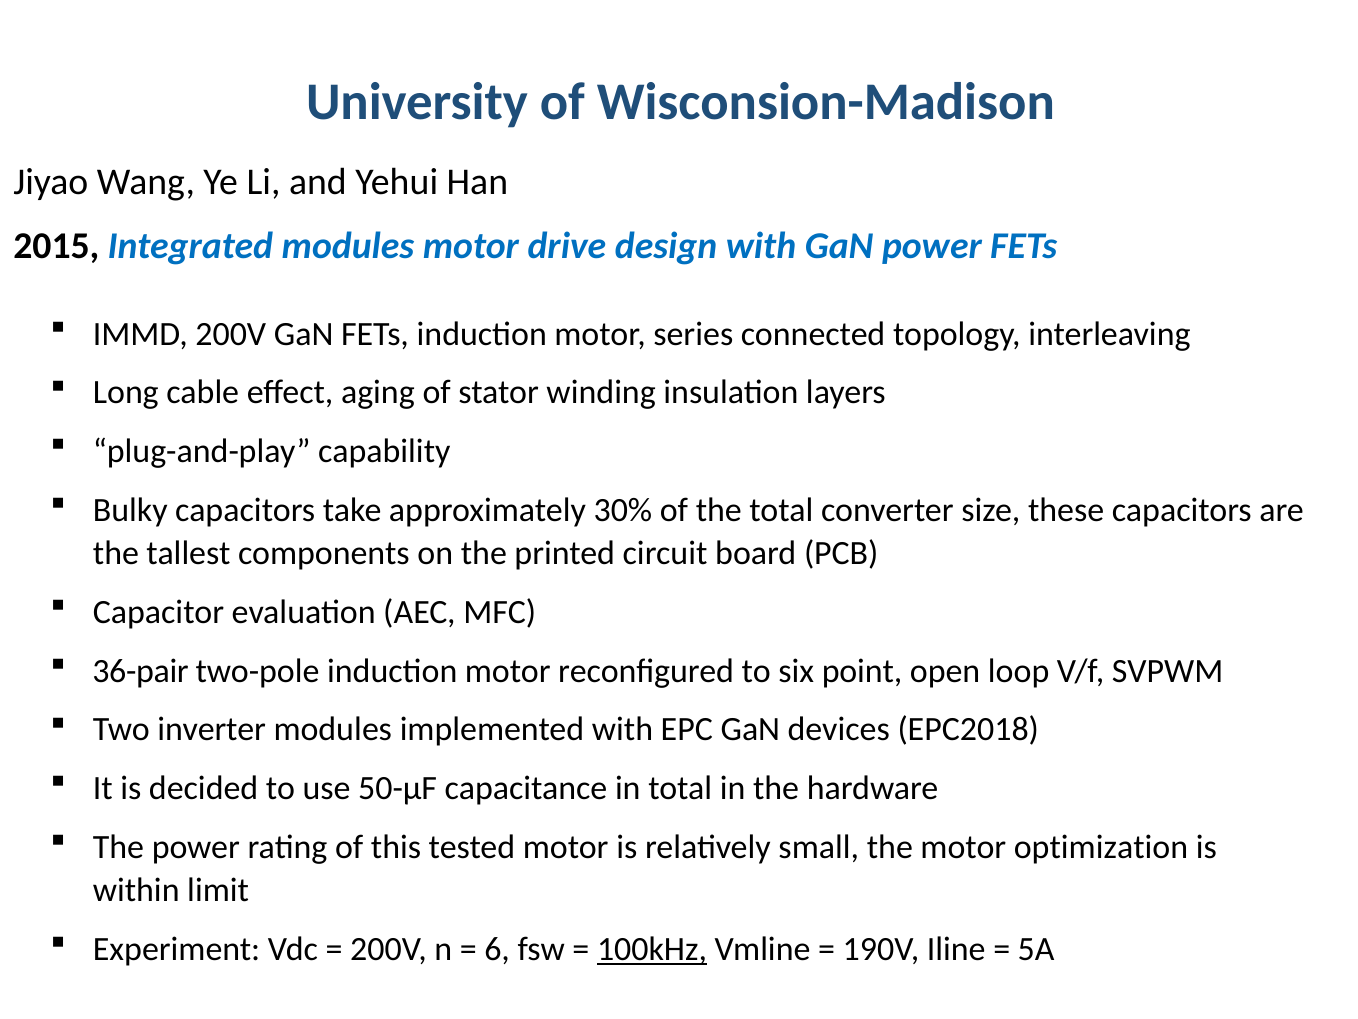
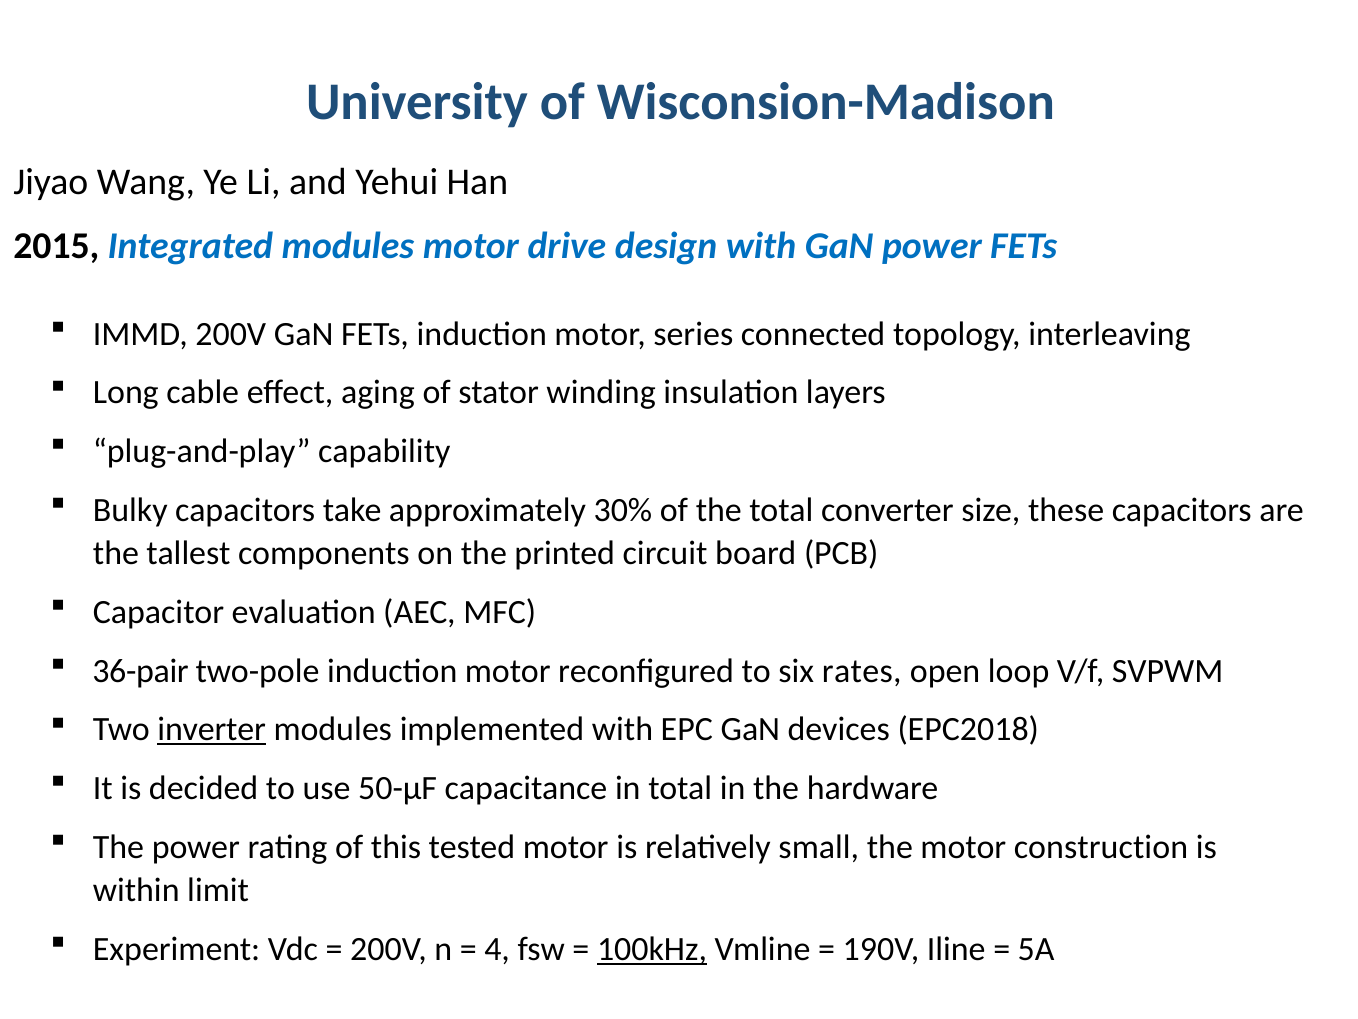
point: point -> rates (862, 670)
inverter underline: none -> present (212, 729)
optimization: optimization -> construction (1101, 846)
6: 6 -> 4 (497, 949)
